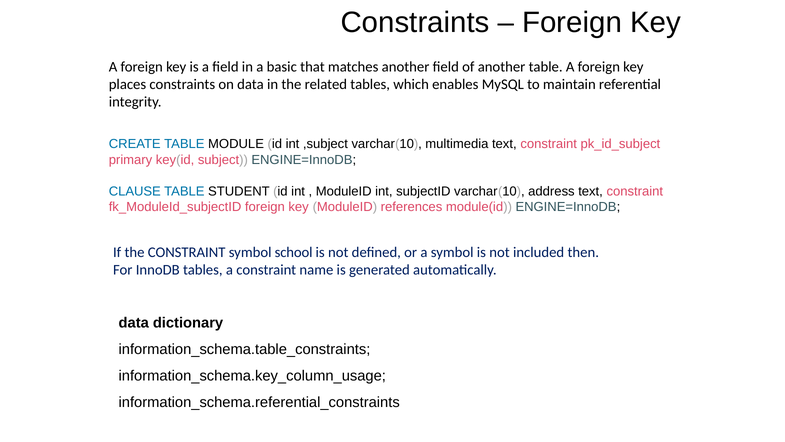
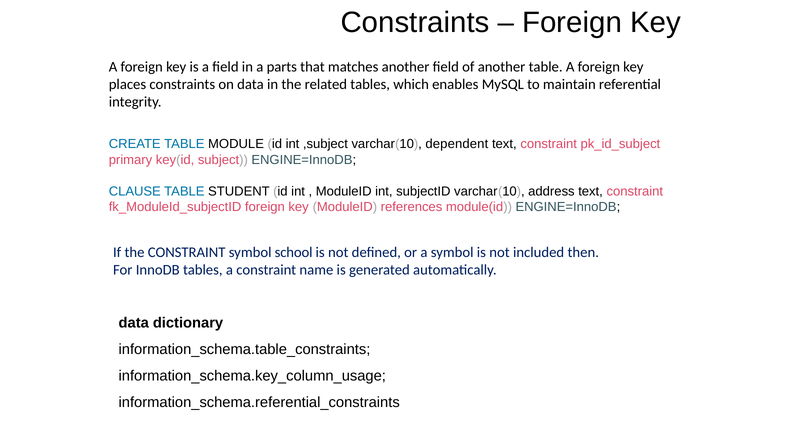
basic: basic -> parts (282, 67)
multimedia: multimedia -> dependent (457, 144)
